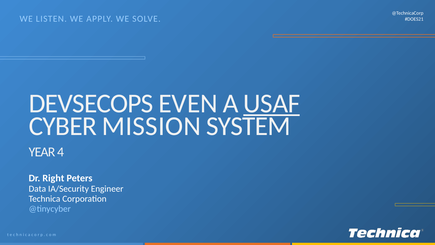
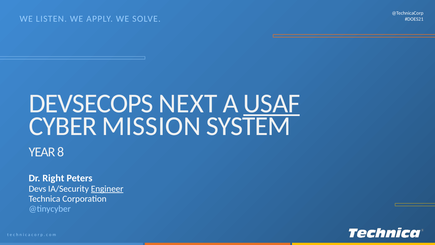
EVEN: EVEN -> NEXT (188, 103)
4: 4 -> 8 (61, 152)
Data: Data -> Devs (37, 188)
Engineer underline: none -> present (107, 188)
